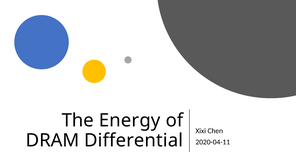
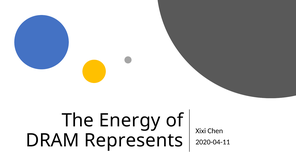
Differential: Differential -> Represents (134, 141)
